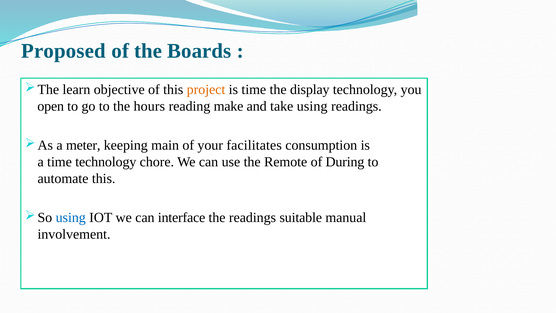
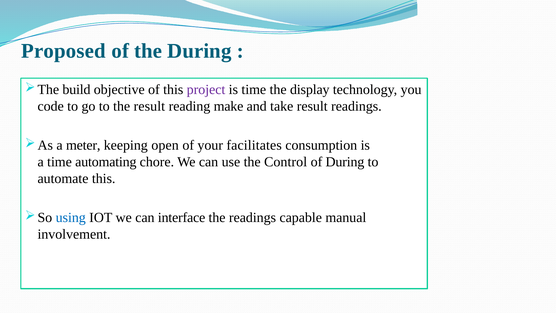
the Boards: Boards -> During (199, 51)
learn: learn -> build (76, 90)
project colour: orange -> purple (206, 90)
open: open -> code (51, 106)
the hours: hours -> result (149, 106)
take using: using -> result (312, 106)
main: main -> open (165, 145)
time technology: technology -> automating (106, 162)
Remote: Remote -> Control (286, 162)
suitable: suitable -> capable (301, 217)
